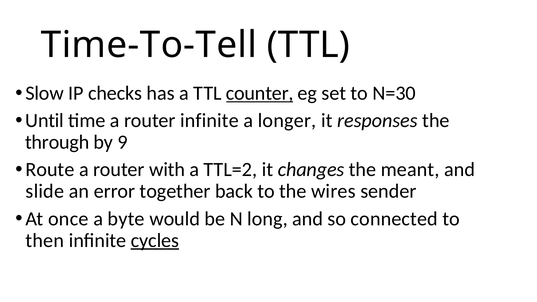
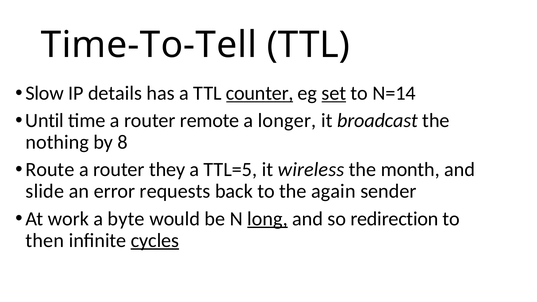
checks: checks -> details (115, 93)
set underline: none -> present (334, 93)
N=30: N=30 -> N=14 (394, 93)
router infinite: infinite -> remote (210, 121)
responses: responses -> broadcast (378, 121)
through: through -> nothing (57, 142)
9: 9 -> 8 (123, 142)
with: with -> they (167, 170)
TTL=2: TTL=2 -> TTL=5 (230, 170)
changes: changes -> wireless (311, 170)
meant: meant -> month (410, 170)
together: together -> requests (175, 191)
wires: wires -> again (333, 191)
once: once -> work (68, 219)
long underline: none -> present (268, 219)
connected: connected -> redirection (394, 219)
